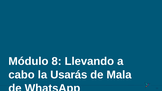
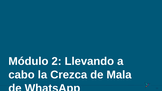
8: 8 -> 2 (57, 61)
Usarás: Usarás -> Crezca (69, 75)
